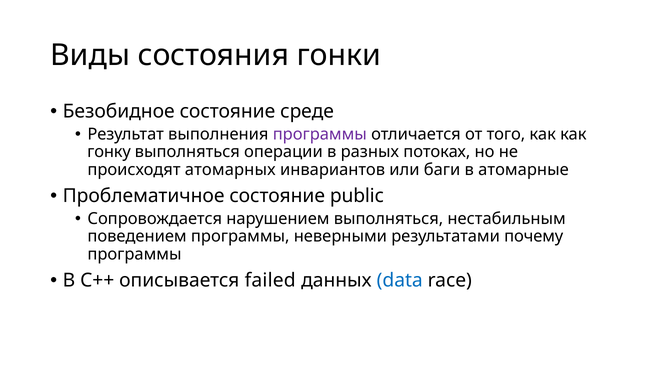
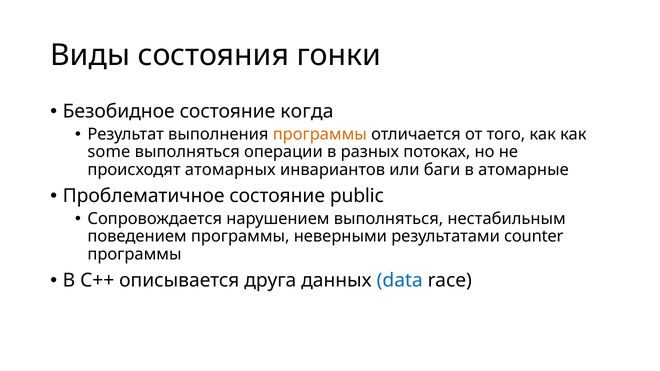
среде: среде -> когда (307, 112)
программы colour: purple -> orange (320, 134)
гонку: гонку -> some (109, 152)
почему: почему -> counter (534, 237)
failed: failed -> друга (270, 281)
